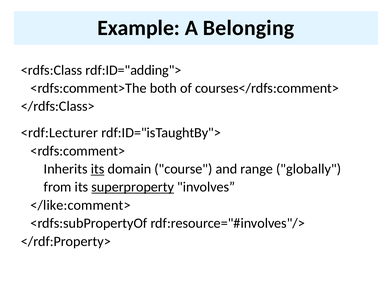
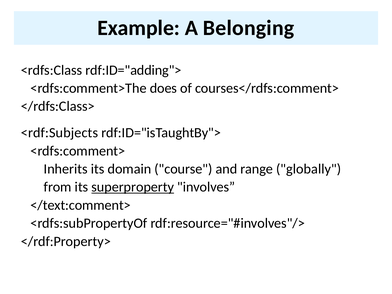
both: both -> does (163, 88)
<rdf:Lecturer: <rdf:Lecturer -> <rdf:Subjects (59, 133)
its underline: present -> none (98, 169)
</like:comment>: </like:comment> -> </text:comment> (81, 205)
